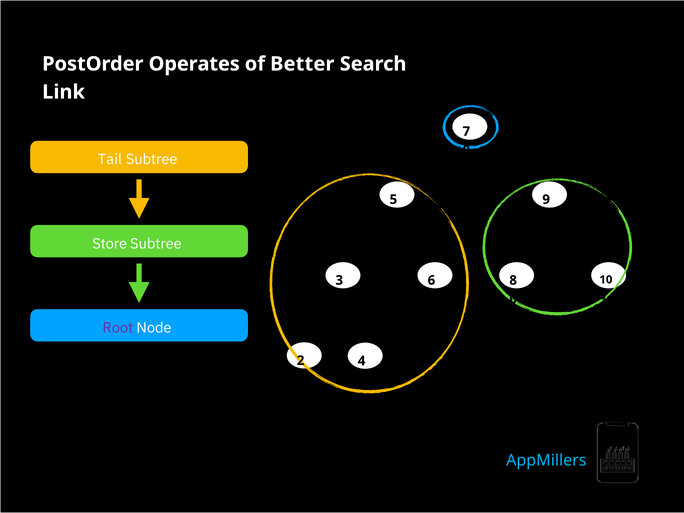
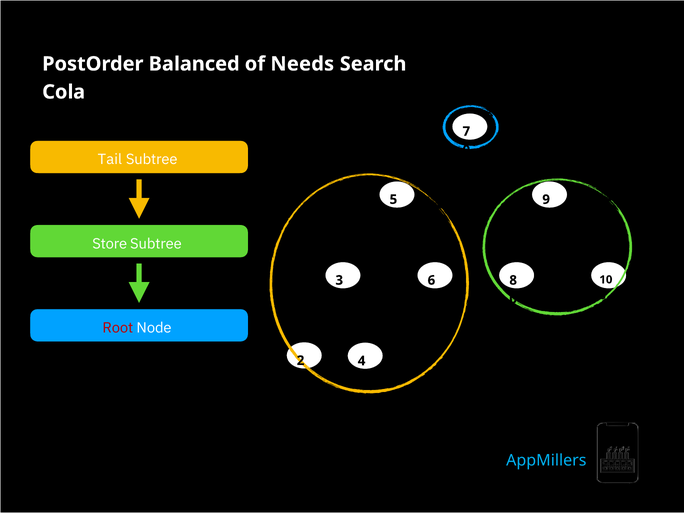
Operates: Operates -> Balanced (194, 64)
Better: Better -> Needs (302, 64)
Link: Link -> Cola (64, 92)
Root colour: purple -> red (118, 328)
